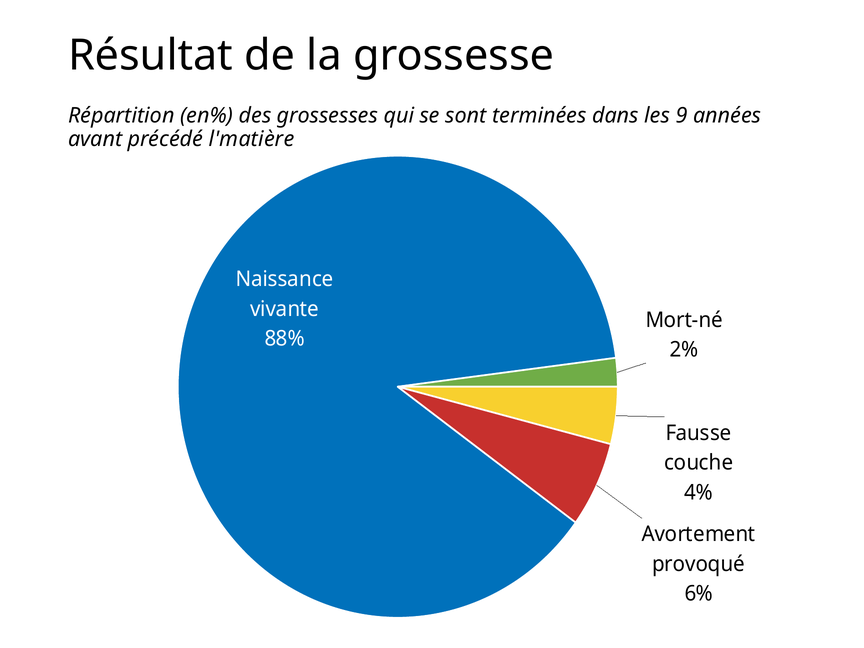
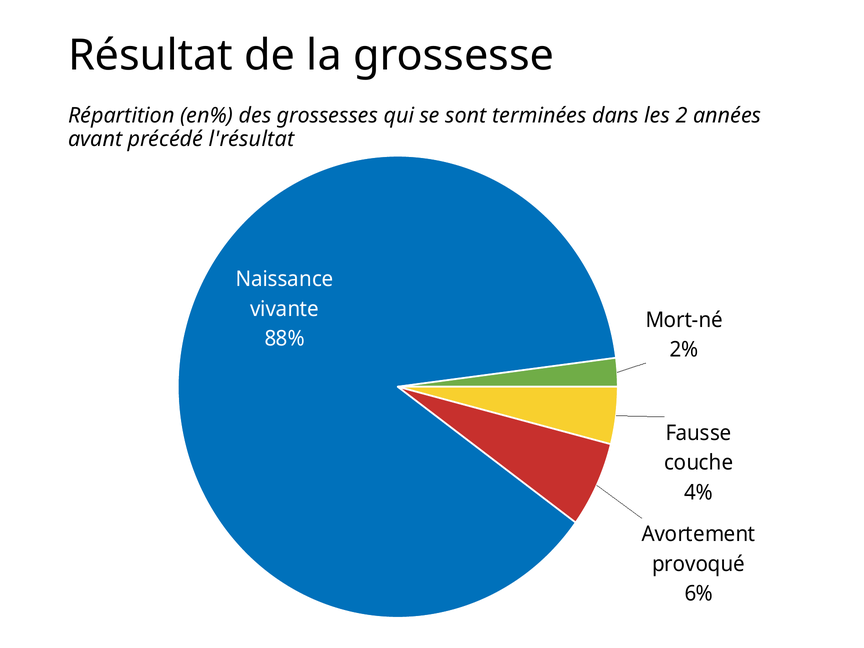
9: 9 -> 2 (682, 116)
l'matière: l'matière -> l'résultat (252, 139)
